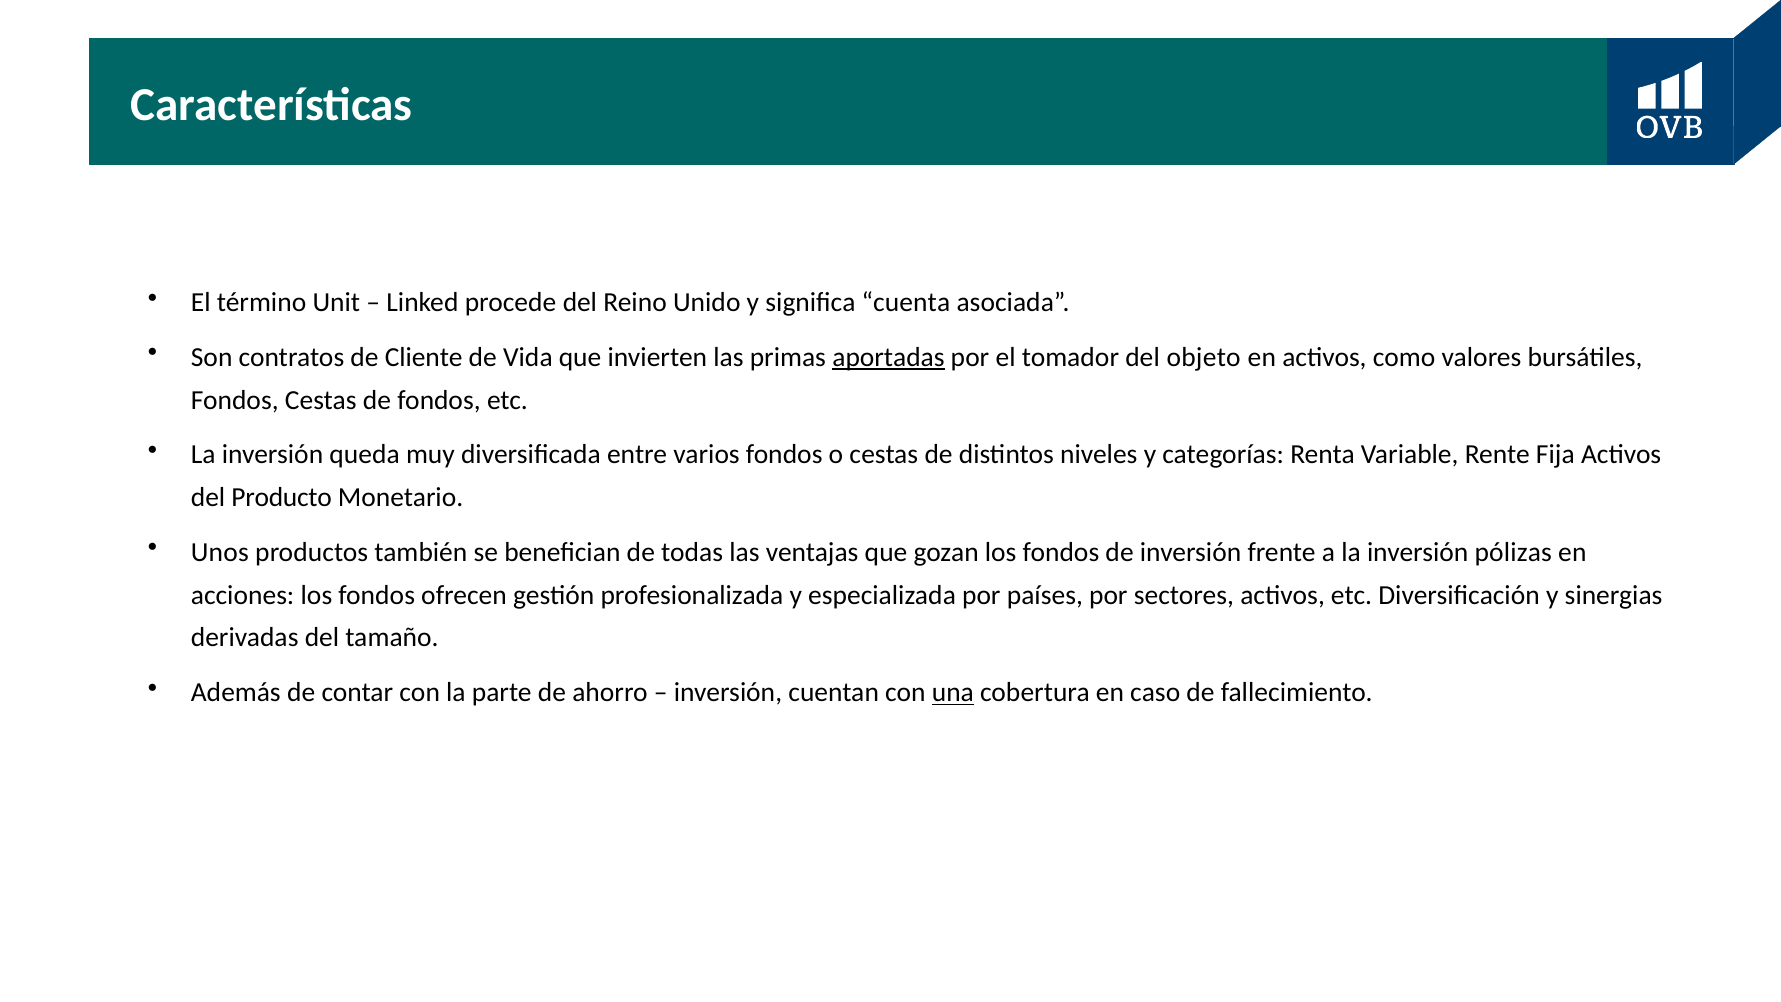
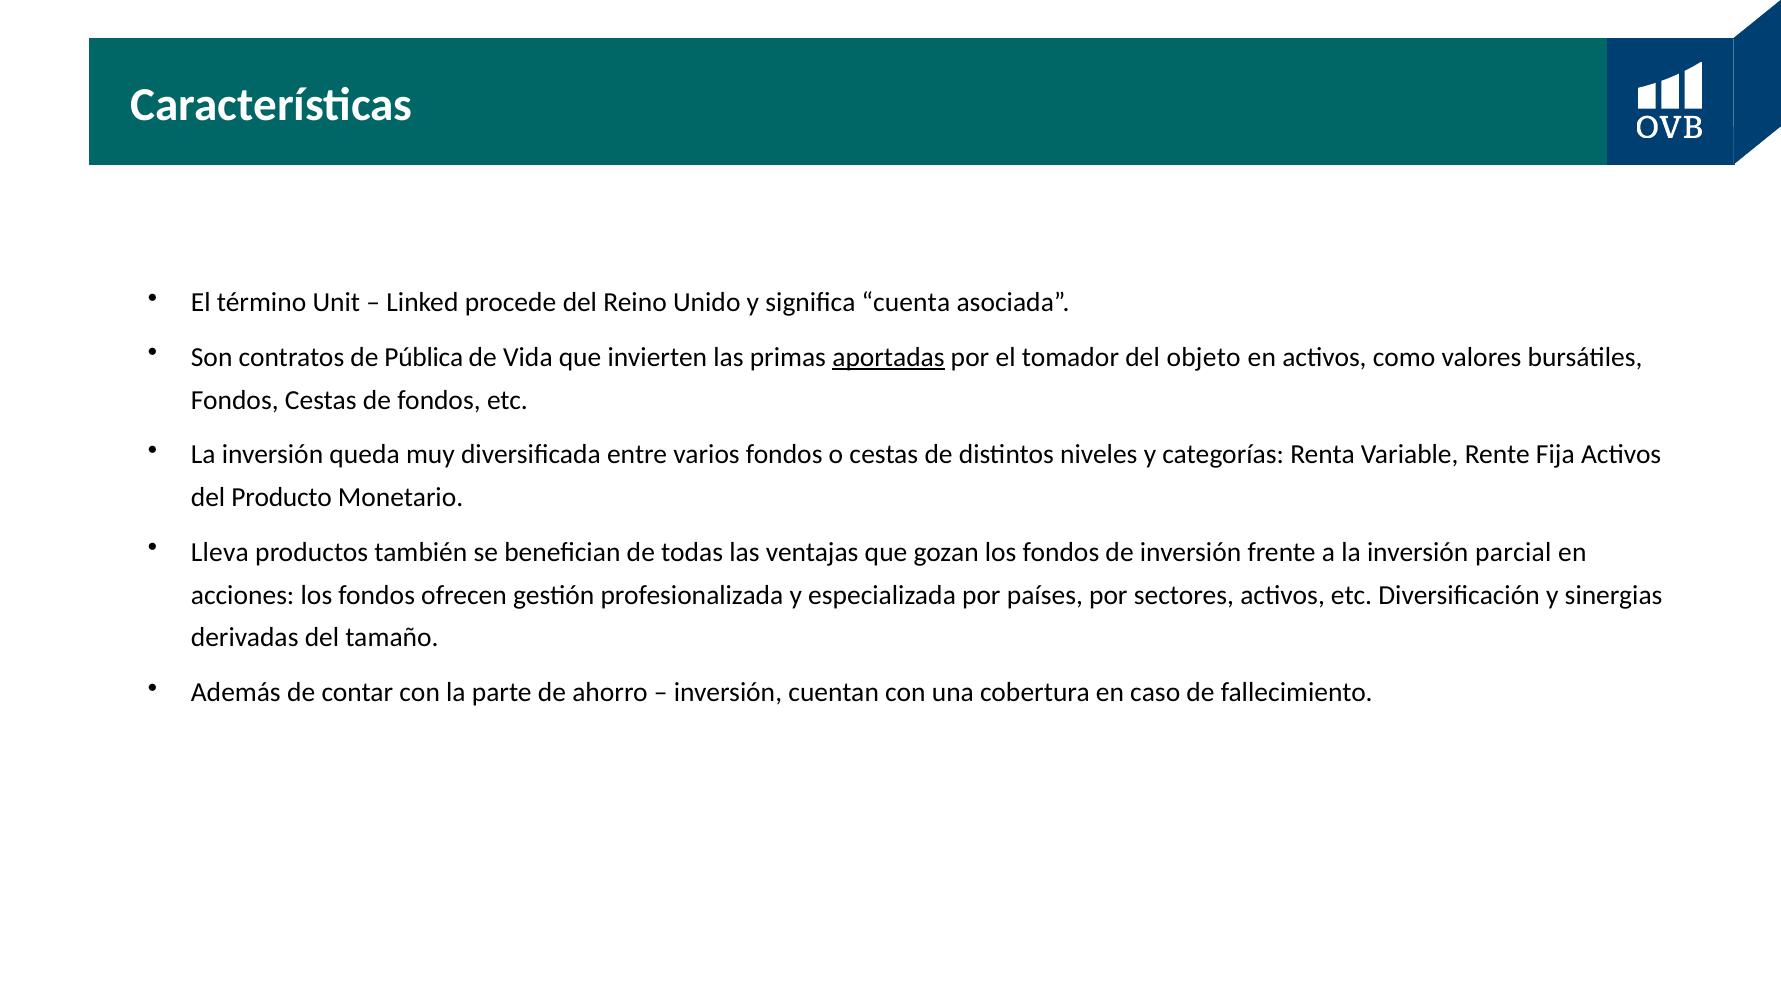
Cliente: Cliente -> Pública (424, 357)
Unos: Unos -> Lleva (220, 552)
pólizas: pólizas -> parcial (1513, 552)
una underline: present -> none (953, 692)
